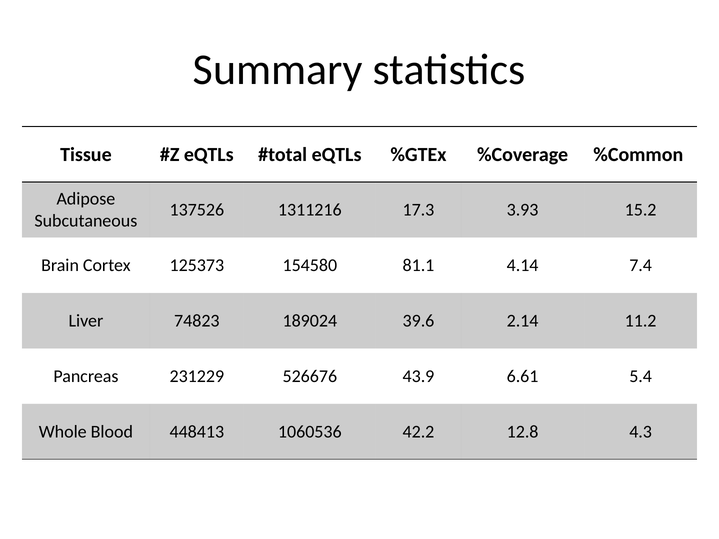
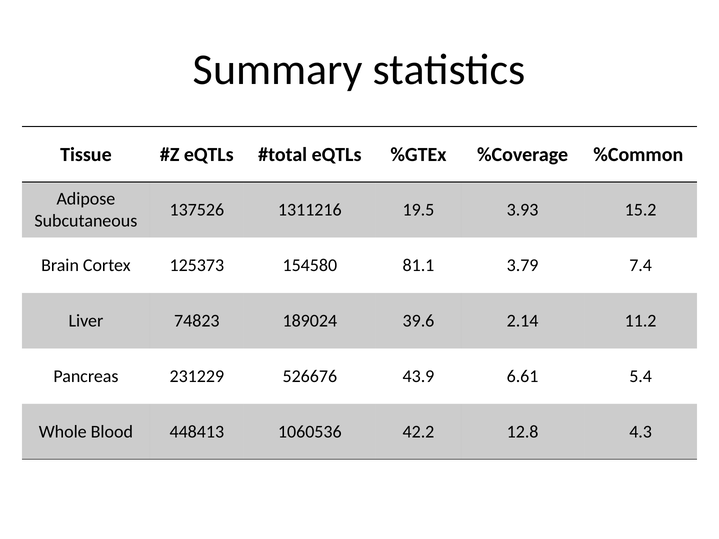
17.3: 17.3 -> 19.5 (418, 210)
4.14: 4.14 -> 3.79 (523, 266)
